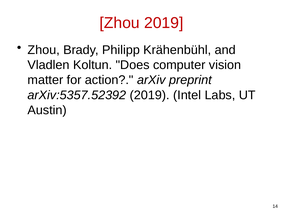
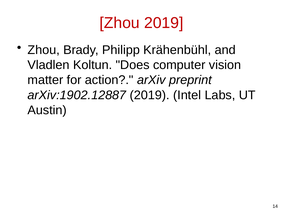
arXiv:5357.52392: arXiv:5357.52392 -> arXiv:1902.12887 (77, 95)
